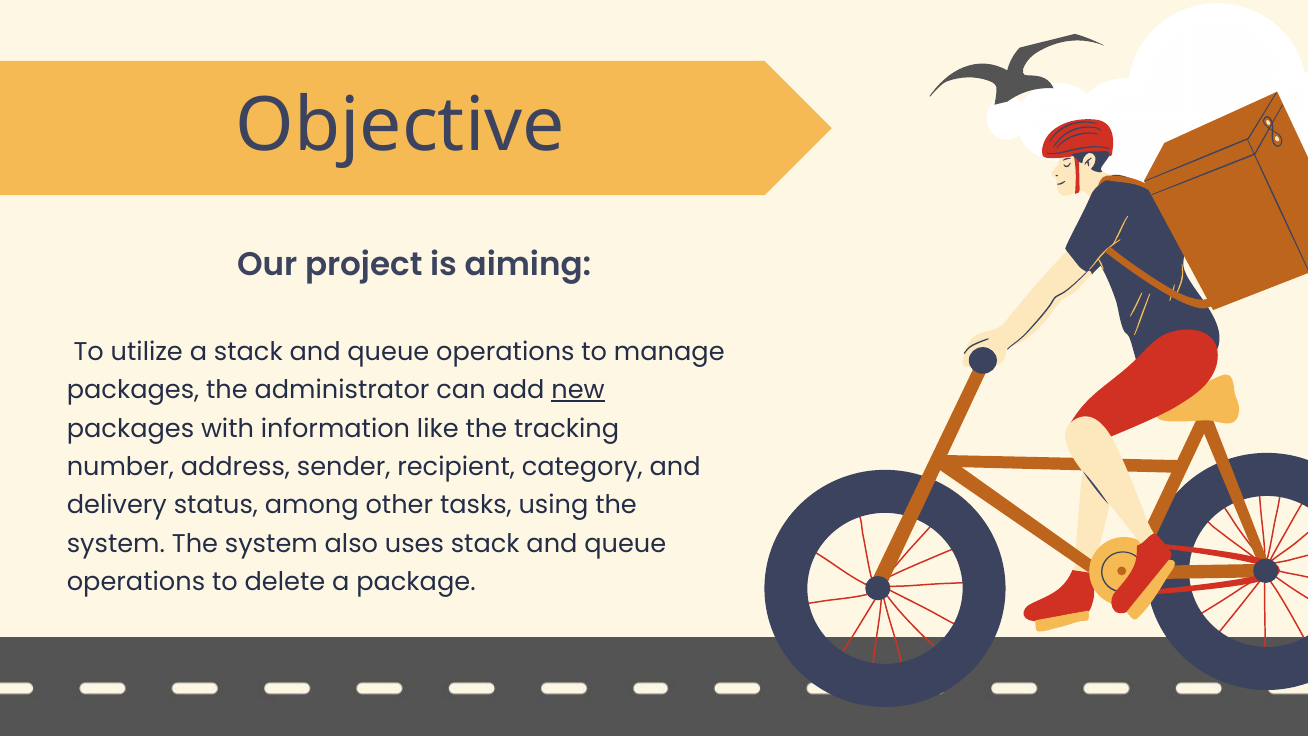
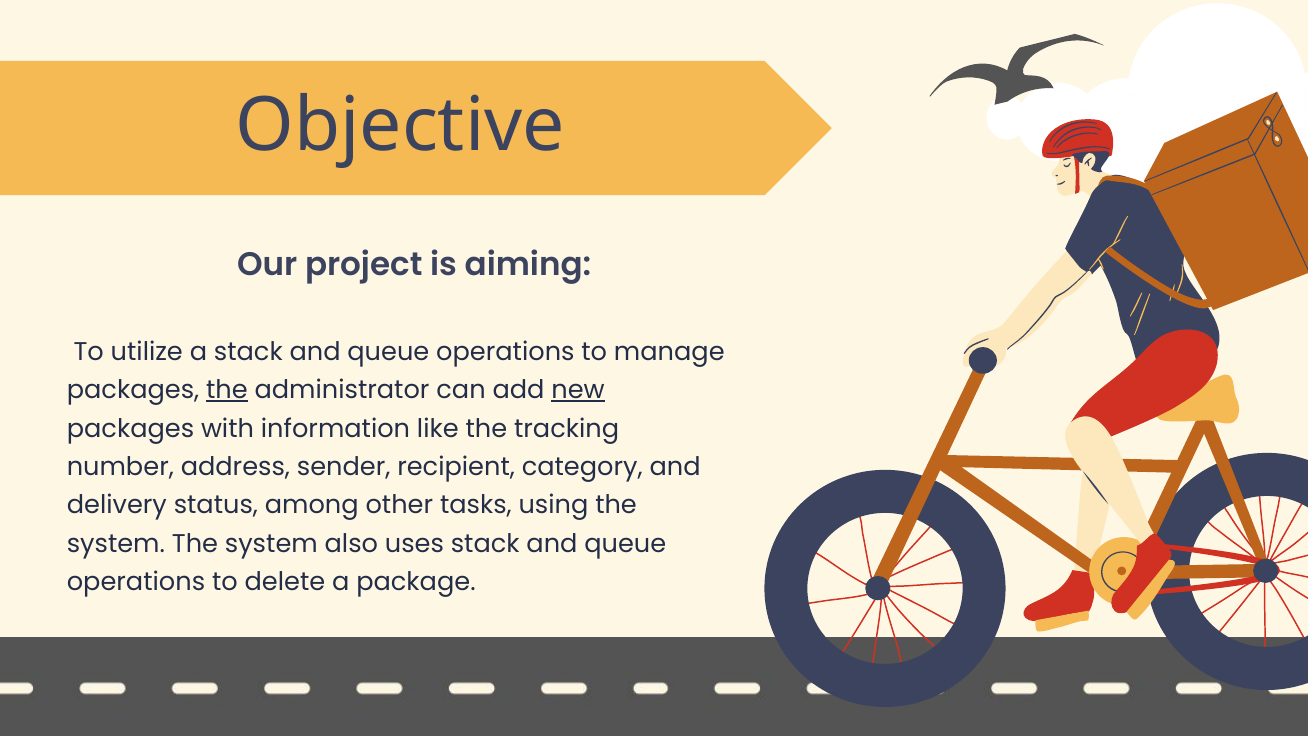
the underline: none -> present (227, 390)
